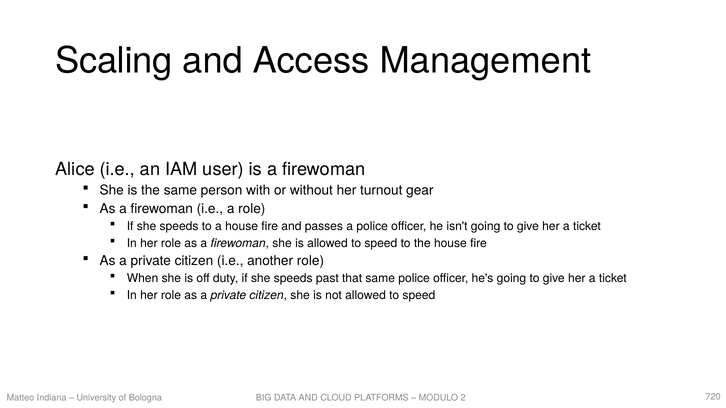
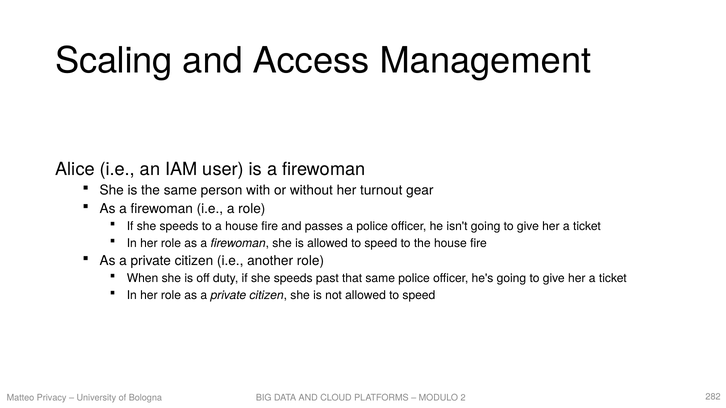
Indiana: Indiana -> Privacy (52, 398)
720: 720 -> 282 (713, 397)
